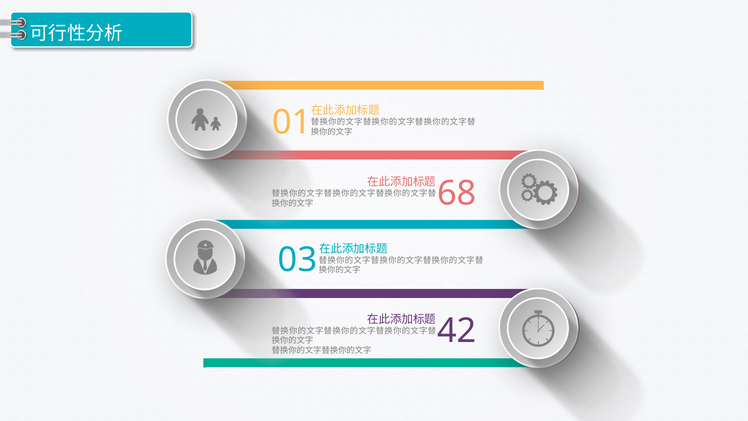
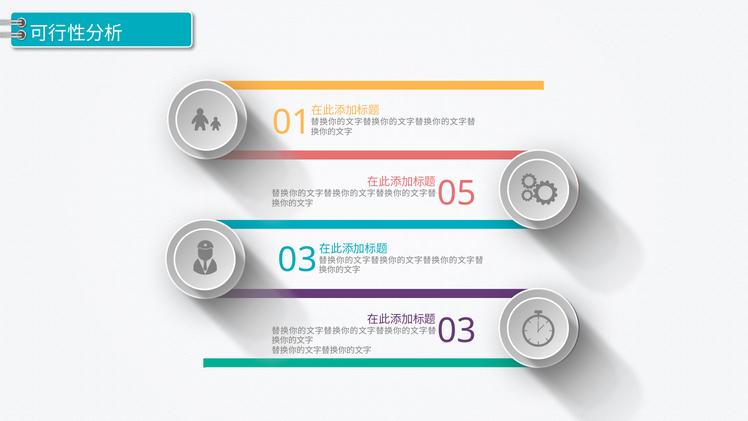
68: 68 -> 05 (457, 194)
42: 42 -> 03 (457, 331)
